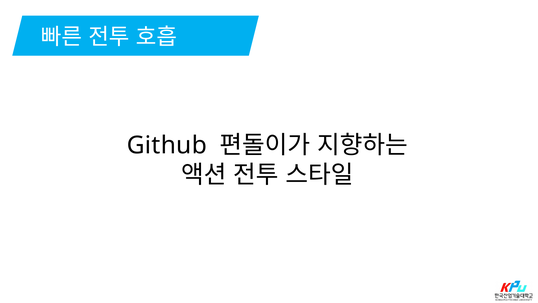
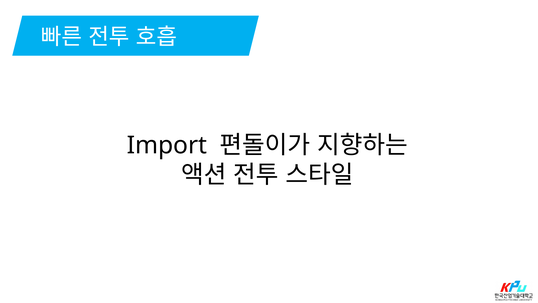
Github: Github -> Import (167, 145)
